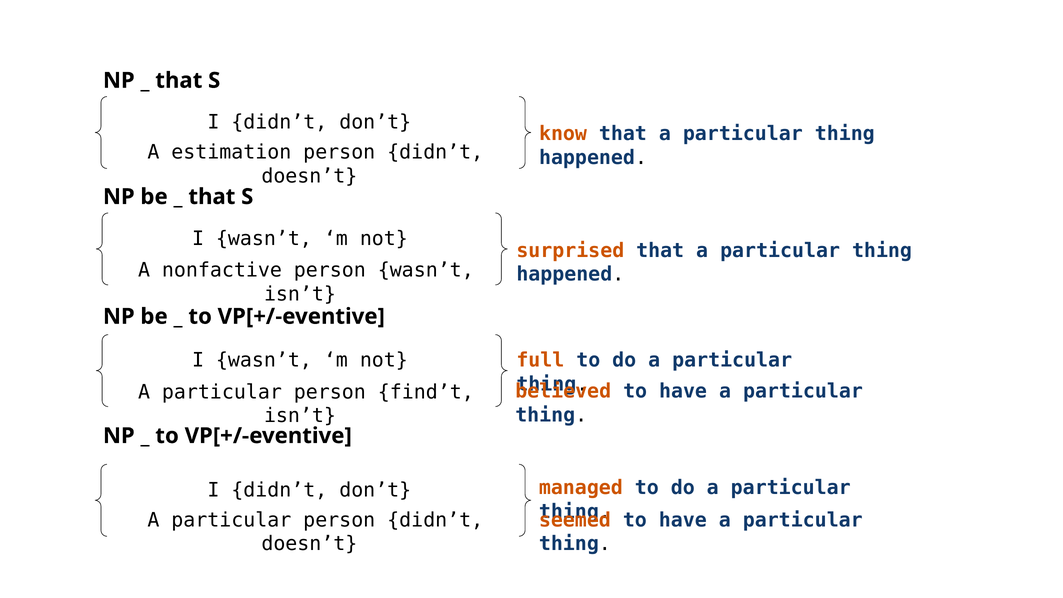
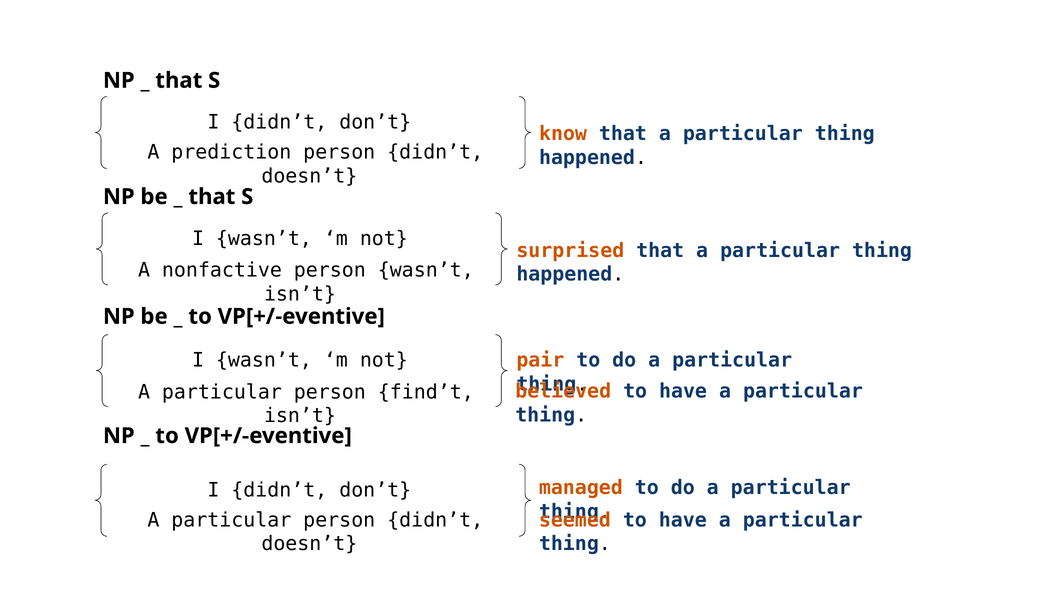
estimation: estimation -> prediction (231, 152)
full: full -> pair (540, 360)
